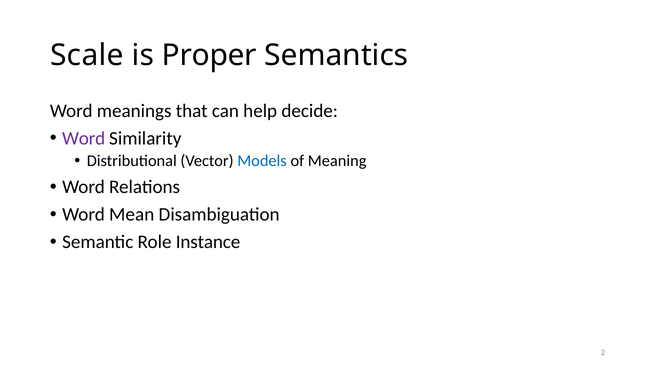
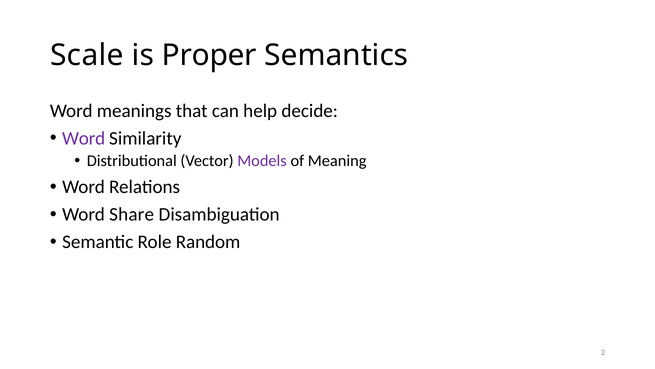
Models colour: blue -> purple (262, 161)
Mean: Mean -> Share (132, 214)
Instance: Instance -> Random (208, 242)
